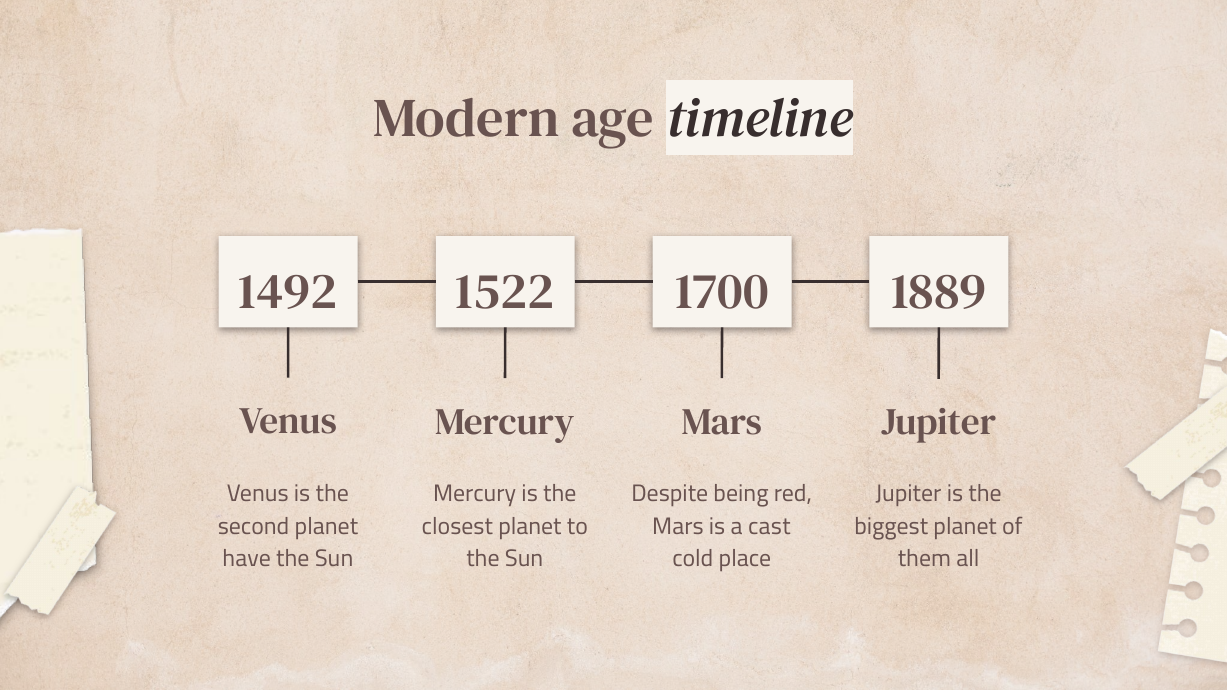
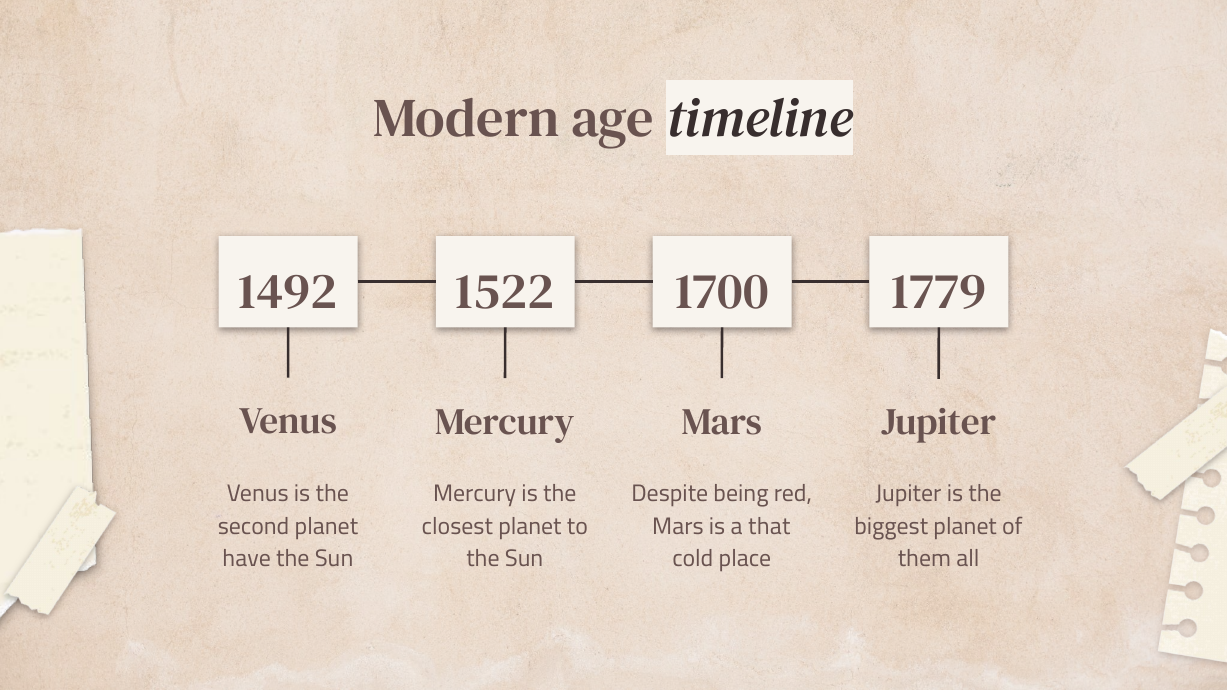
1889: 1889 -> 1779 (939, 292)
cast: cast -> that (769, 526)
